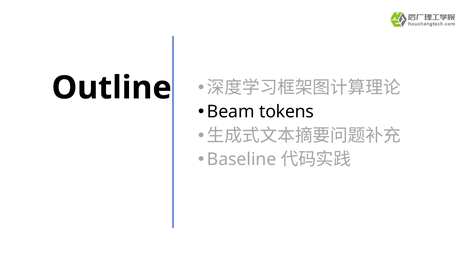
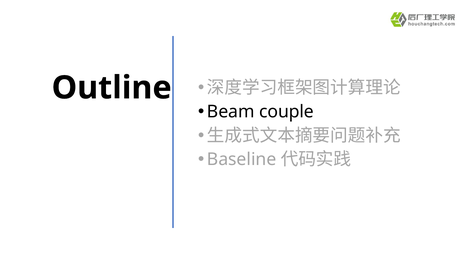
tokens: tokens -> couple (287, 112)
